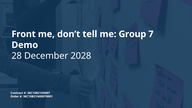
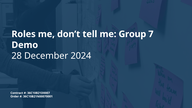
Front: Front -> Roles (24, 34)
2028: 2028 -> 2024 (81, 56)
